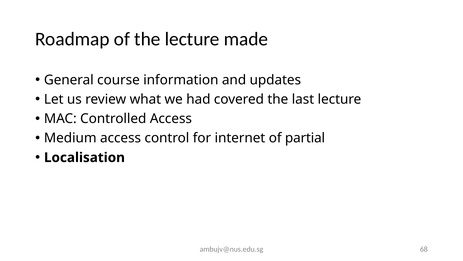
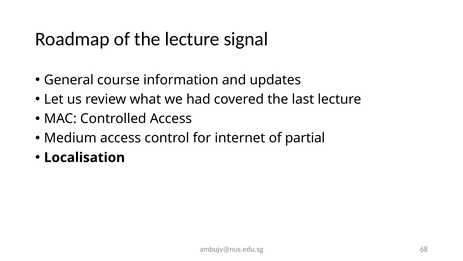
made: made -> signal (246, 39)
